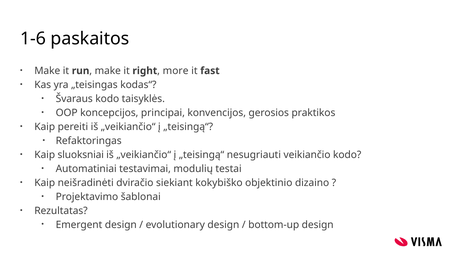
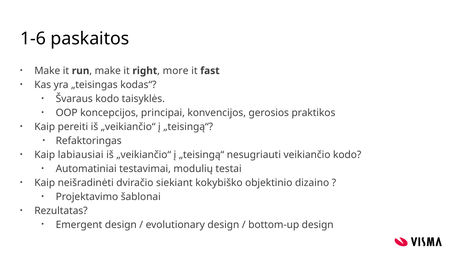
sluoksniai: sluoksniai -> labiausiai (81, 154)
